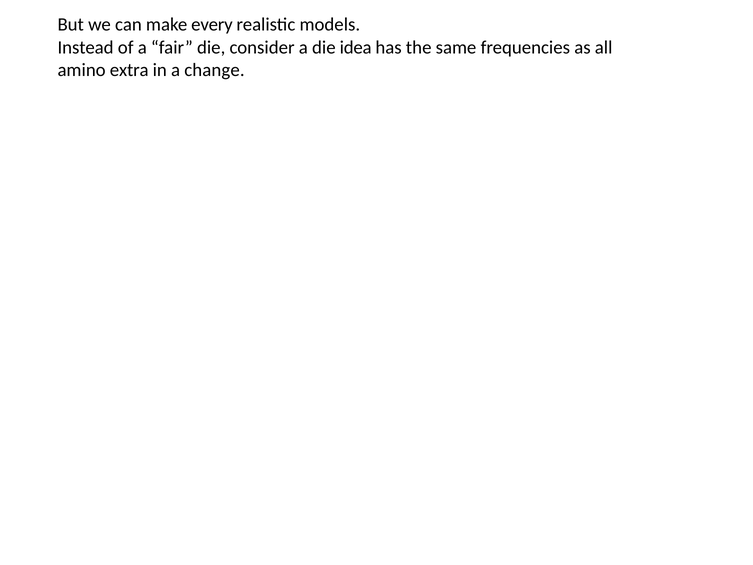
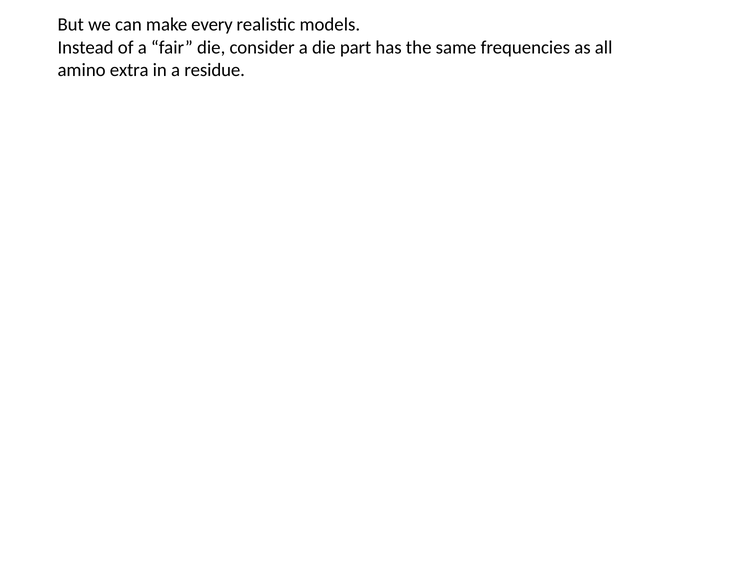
idea: idea -> part (356, 47)
change: change -> residue (215, 70)
